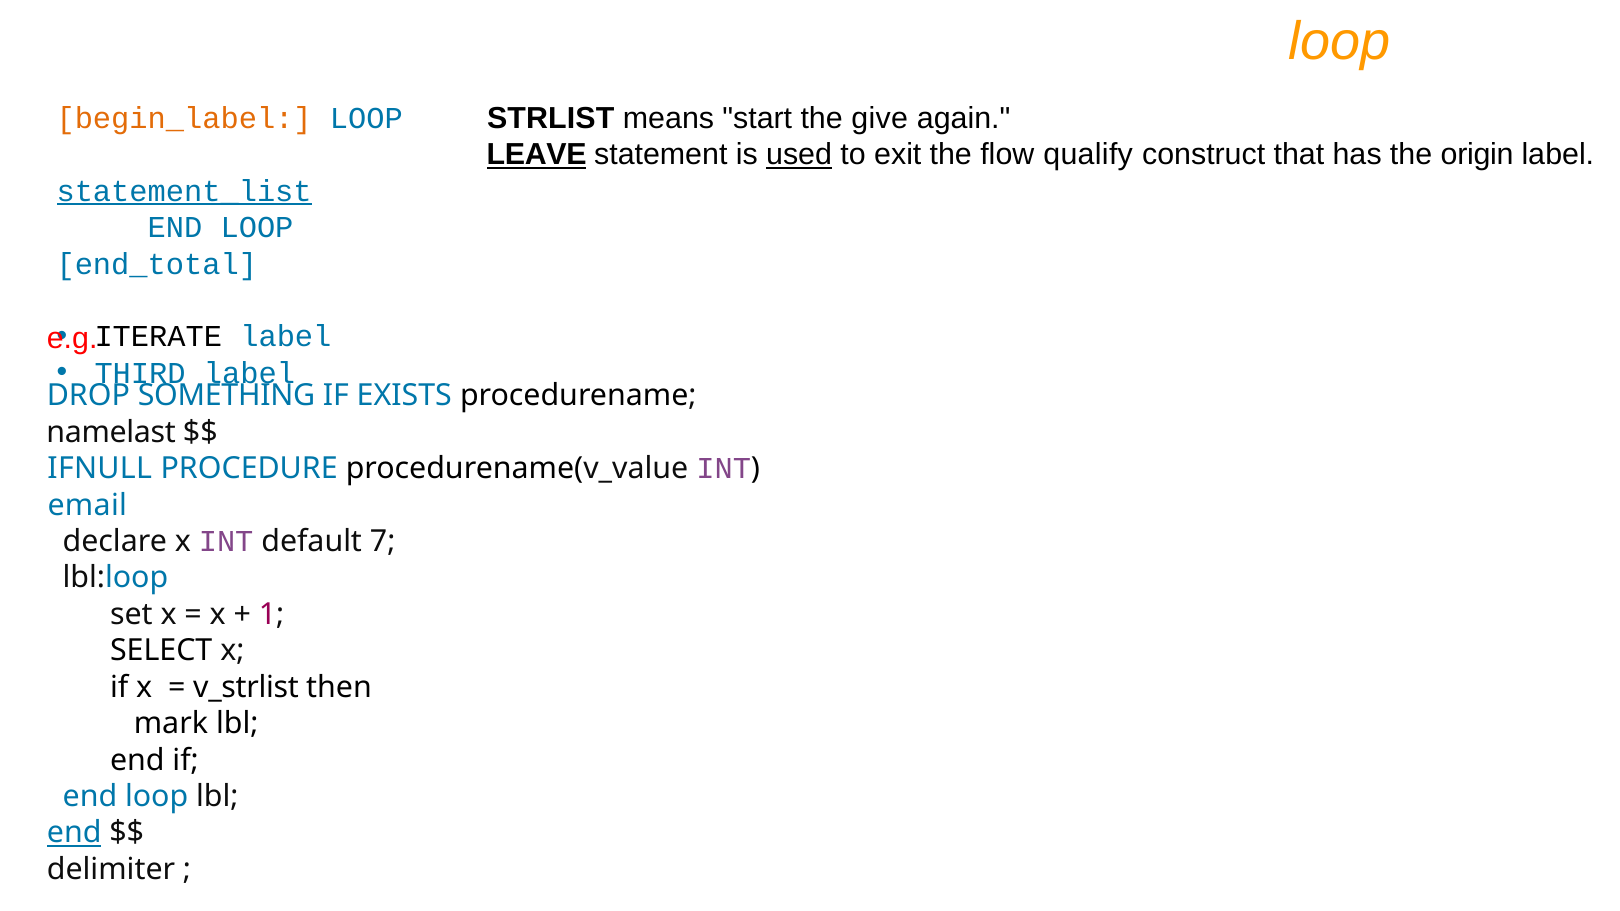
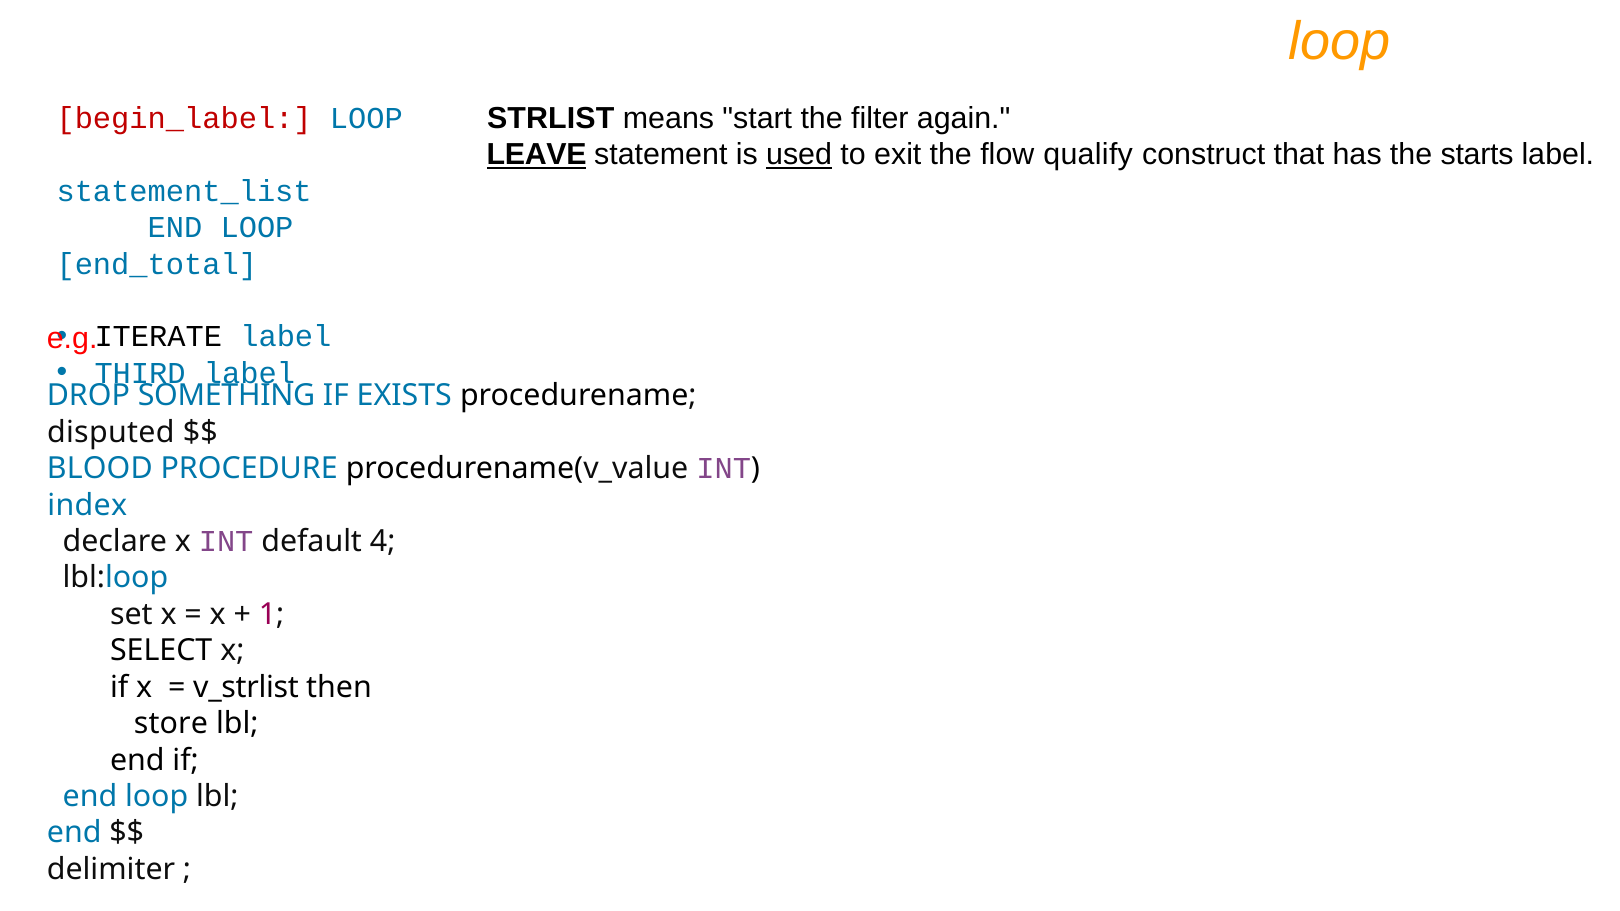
give: give -> filter (880, 118)
begin_label colour: orange -> red (184, 118)
origin: origin -> starts (1477, 155)
statement_list underline: present -> none (184, 191)
namelast: namelast -> disputed (111, 432)
IFNULL: IFNULL -> BLOOD (100, 469)
email: email -> index (87, 505)
7: 7 -> 4 (383, 542)
mark: mark -> store (171, 724)
end underline: present -> none (74, 833)
